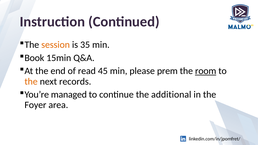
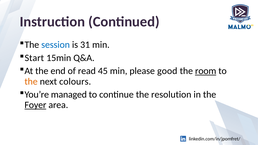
session colour: orange -> blue (56, 45)
35: 35 -> 31 (85, 45)
Book: Book -> Start (34, 58)
prem: prem -> good (167, 71)
records: records -> colours (75, 81)
additional: additional -> resolution (171, 95)
Foyer underline: none -> present (35, 105)
